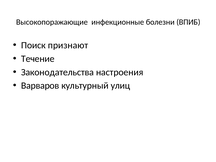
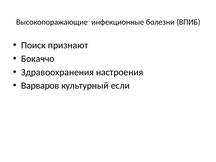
Течение: Течение -> Бокаччо (38, 59)
Законодательства: Законодательства -> Здравоохранения (57, 72)
улиц: улиц -> если (120, 86)
